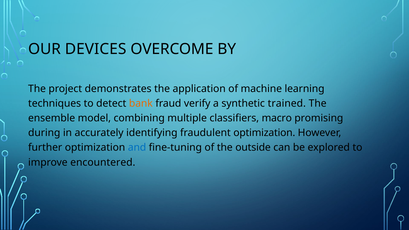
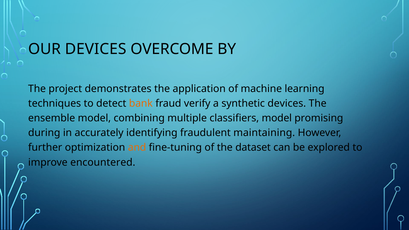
synthetic trained: trained -> devices (287, 103)
classifiers macro: macro -> model (277, 118)
fraudulent optimization: optimization -> maintaining (264, 133)
and colour: blue -> orange (137, 148)
outside: outside -> dataset (253, 148)
